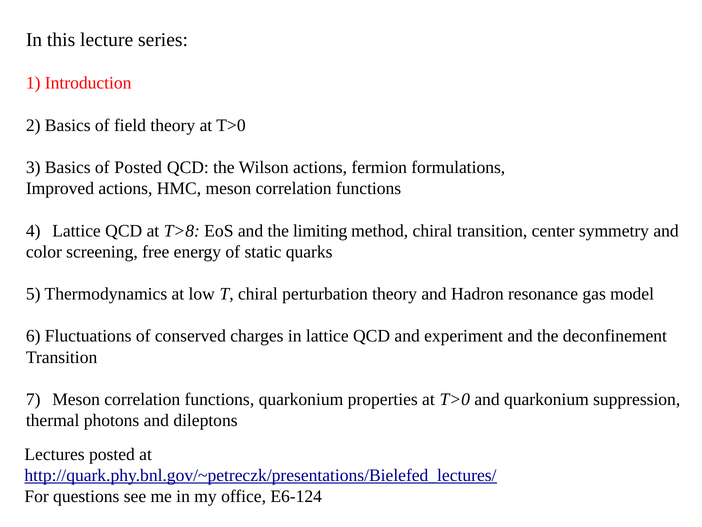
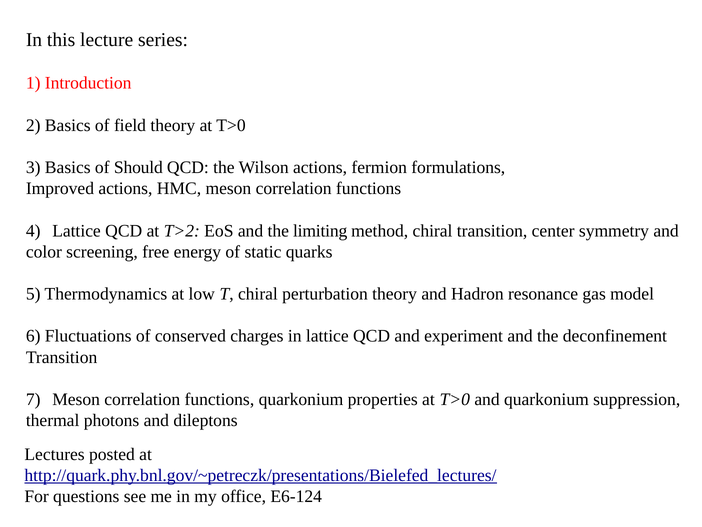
of Posted: Posted -> Should (138, 167)
T>8: T>8 -> T>2 (182, 231)
